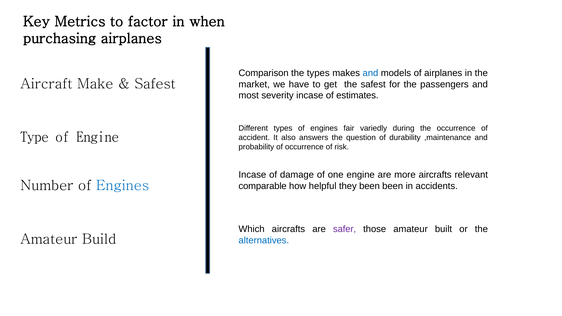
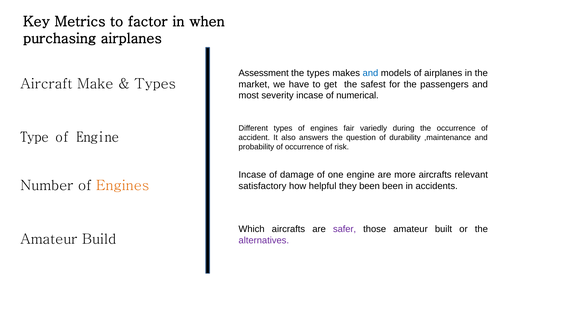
Comparison: Comparison -> Assessment (264, 73)
Safest: Safest -> Types (155, 84)
estimates: estimates -> numerical (357, 96)
Engines colour: blue -> orange (123, 186)
comparable: comparable -> satisfactory (262, 186)
alternatives colour: blue -> purple (264, 240)
